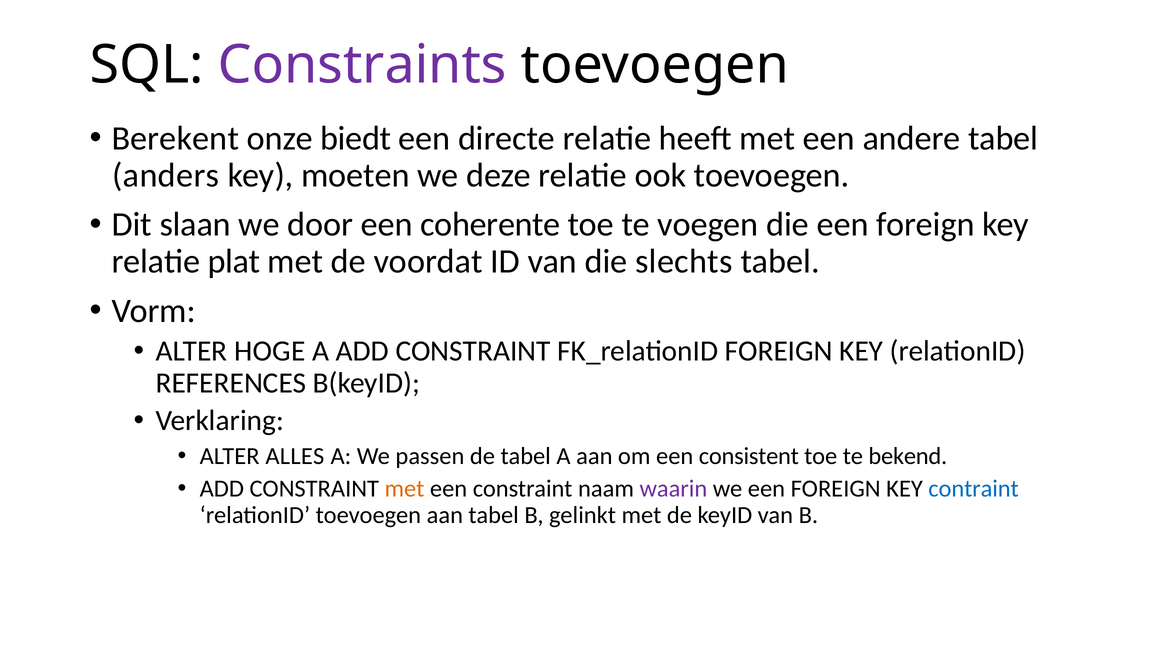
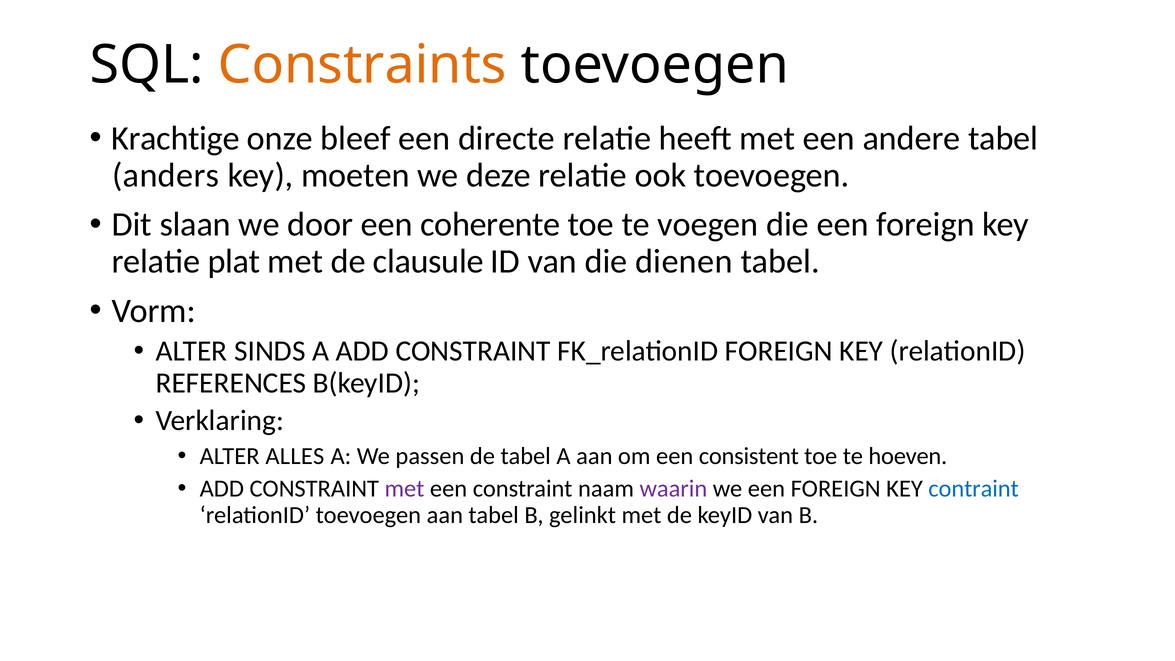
Constraints colour: purple -> orange (362, 65)
Berekent: Berekent -> Krachtige (176, 138)
biedt: biedt -> bleef (355, 138)
voordat: voordat -> clausule (428, 262)
slechts: slechts -> dienen (684, 262)
HOGE: HOGE -> SINDS (270, 351)
bekend: bekend -> hoeven (908, 456)
met colour: orange -> purple (405, 489)
